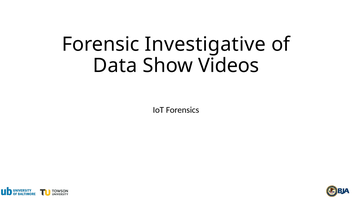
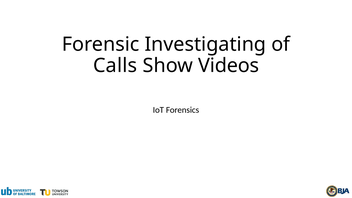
Investigative: Investigative -> Investigating (205, 44)
Data: Data -> Calls (115, 66)
